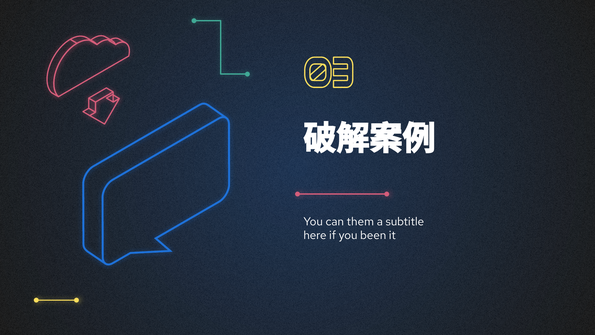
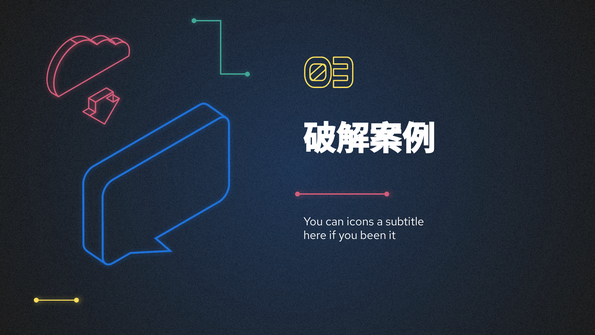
them: them -> icons (360, 221)
